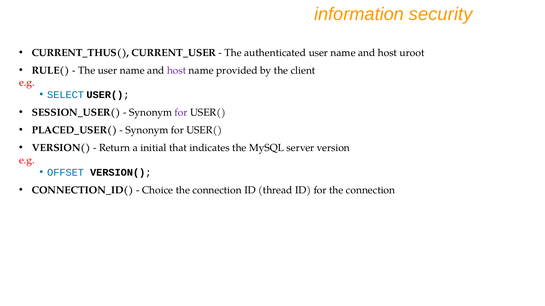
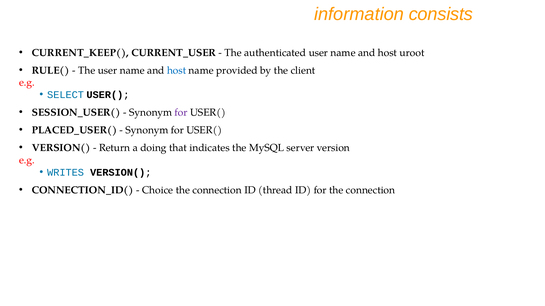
security: security -> consists (441, 14)
CURRENT_THUS(: CURRENT_THUS( -> CURRENT_KEEP( (80, 53)
host colour: purple -> blue (177, 70)
initial: initial -> doing (154, 148)
OFFSET: OFFSET -> WRITES (66, 173)
